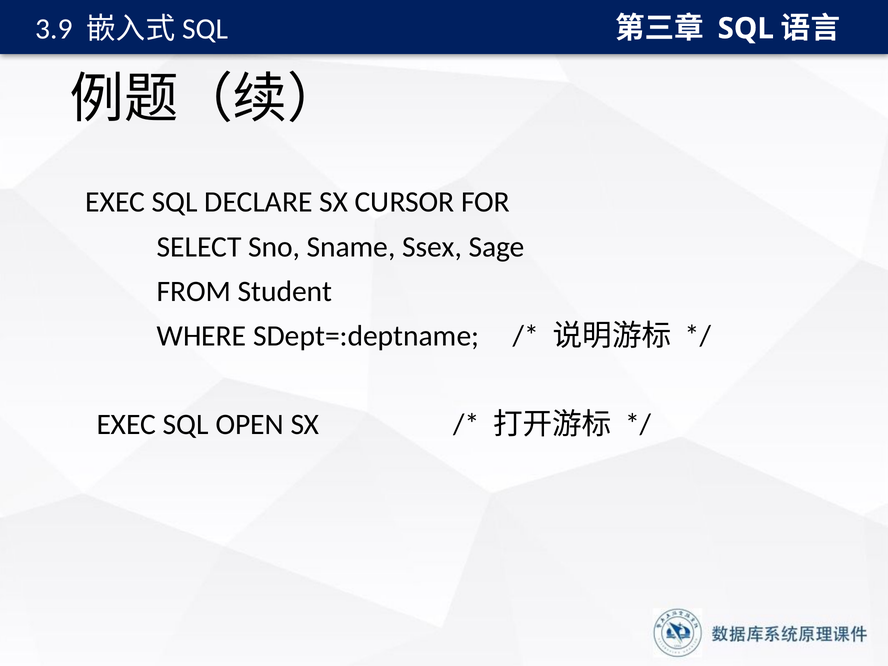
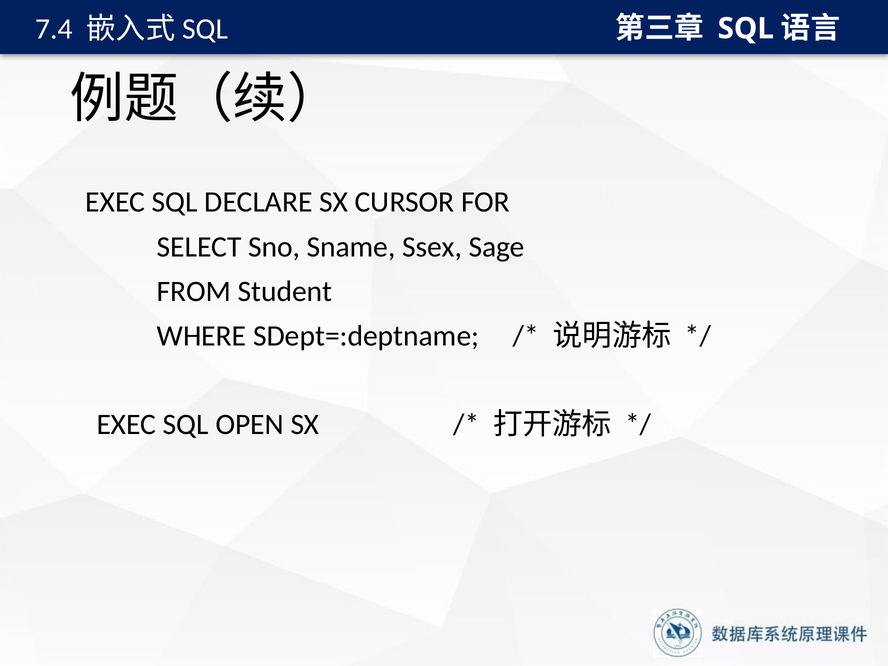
3.9: 3.9 -> 7.4 (54, 29)
